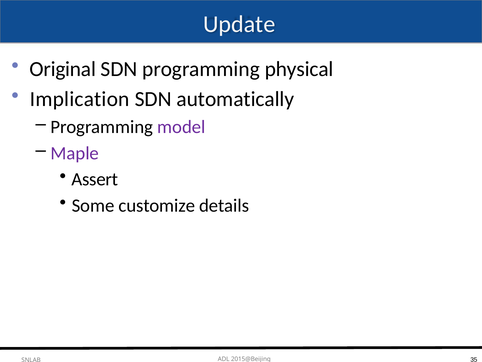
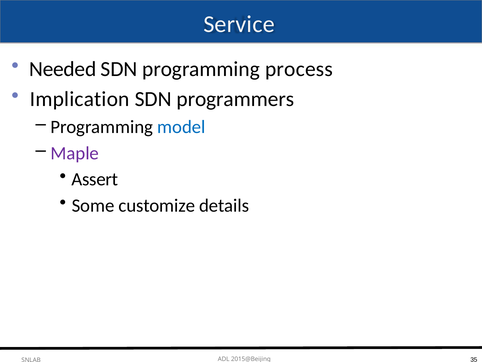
Update: Update -> Service (239, 24)
Original: Original -> Needed (63, 69)
physical: physical -> process (299, 69)
automatically: automatically -> programmers (235, 99)
model colour: purple -> blue (181, 127)
